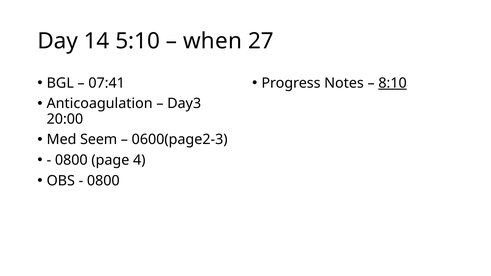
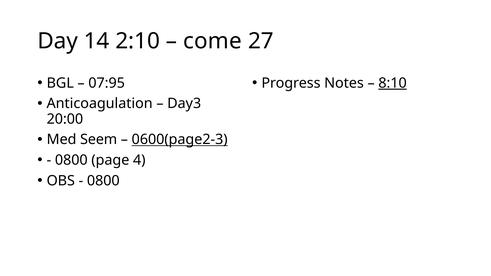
5:10: 5:10 -> 2:10 (138, 41)
when: when -> come (213, 41)
07:41: 07:41 -> 07:95 (107, 83)
0600(page2-3 underline: none -> present (180, 140)
